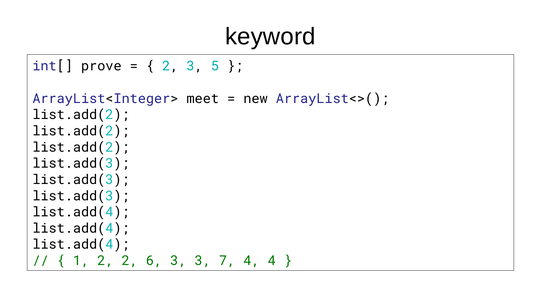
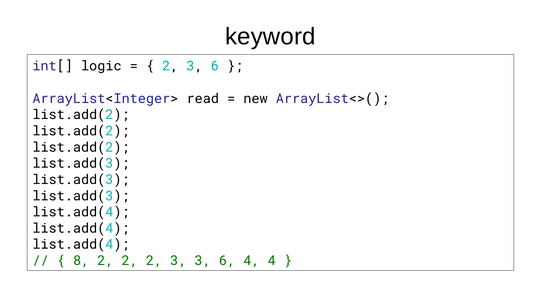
prove: prove -> logic (101, 66)
2 3 5: 5 -> 6 (215, 66)
meet: meet -> read (203, 99)
1: 1 -> 8 (81, 261)
2 2 6: 6 -> 2 (154, 261)
3 3 7: 7 -> 6 (227, 261)
